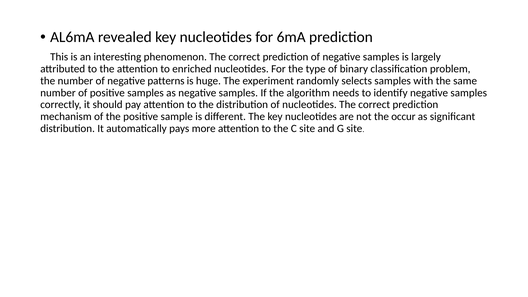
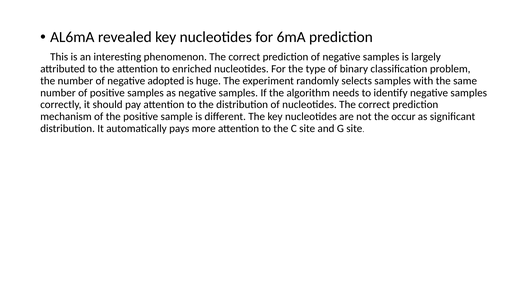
patterns: patterns -> adopted (166, 81)
